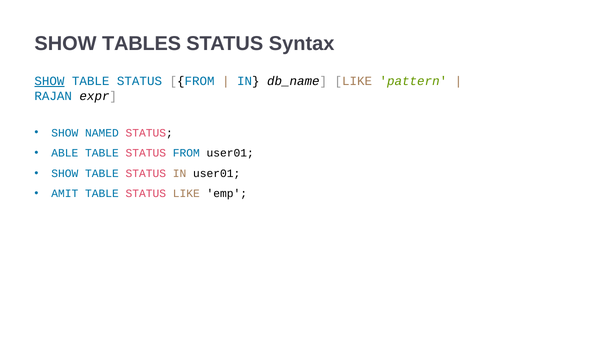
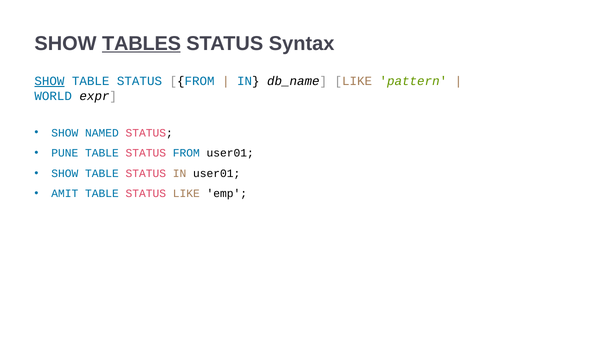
TABLES underline: none -> present (142, 43)
RAJAN: RAJAN -> WORLD (53, 96)
ABLE: ABLE -> PUNE (65, 153)
